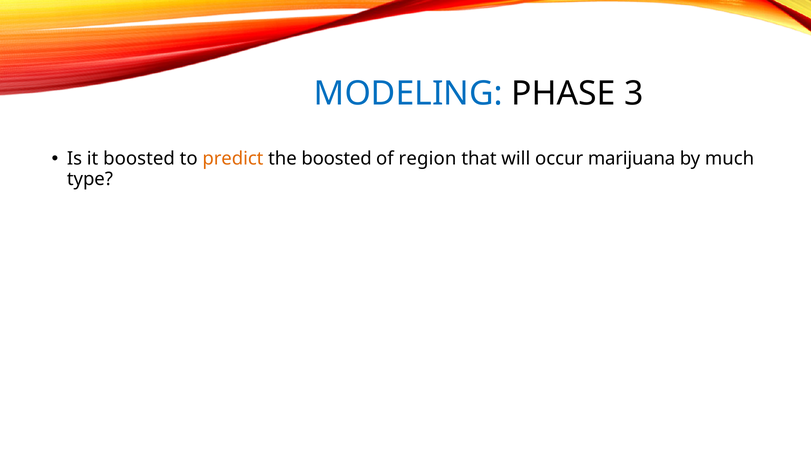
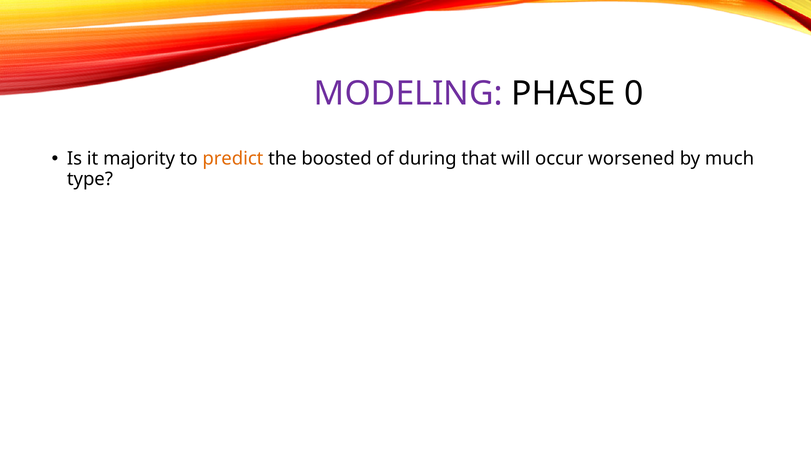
MODELING colour: blue -> purple (408, 94)
3: 3 -> 0 (634, 94)
it boosted: boosted -> majority (139, 159)
region: region -> during (428, 159)
marijuana: marijuana -> worsened (631, 159)
